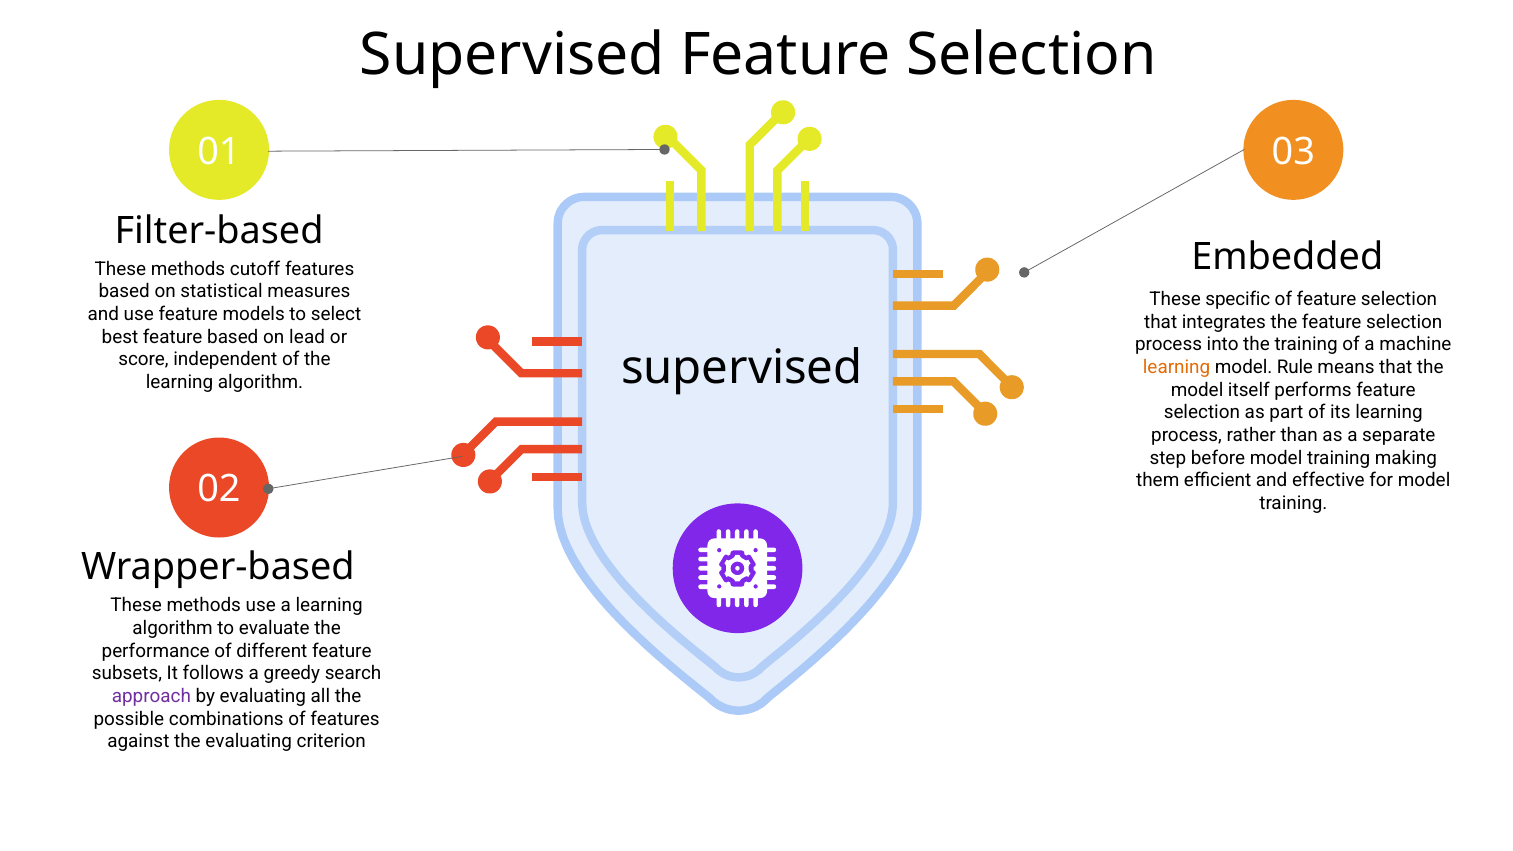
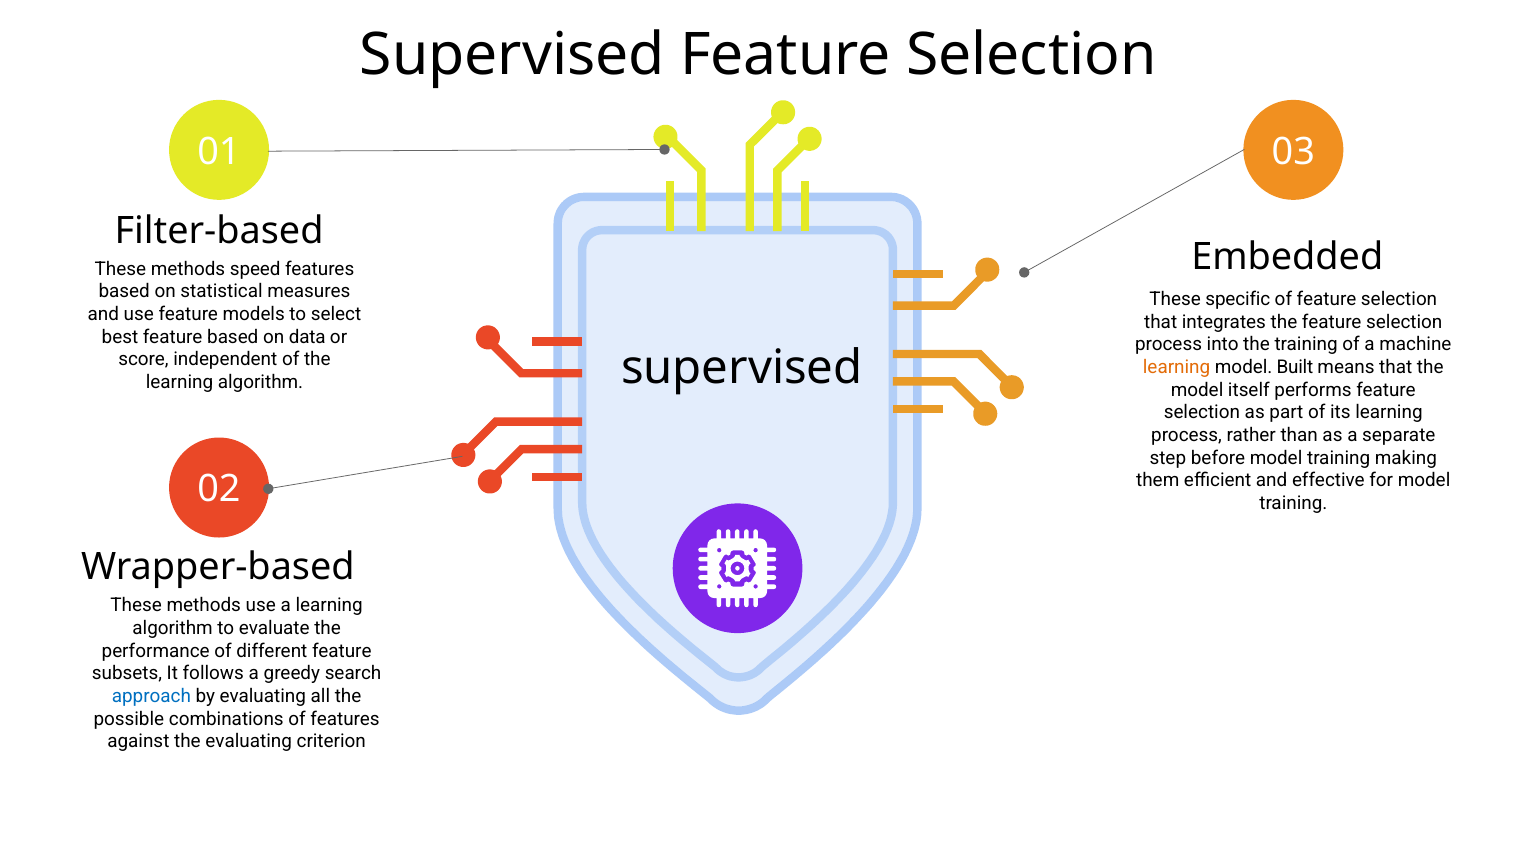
cutoff: cutoff -> speed (255, 269)
lead: lead -> data (307, 337)
Rule: Rule -> Built (1295, 367)
approach colour: purple -> blue (151, 696)
